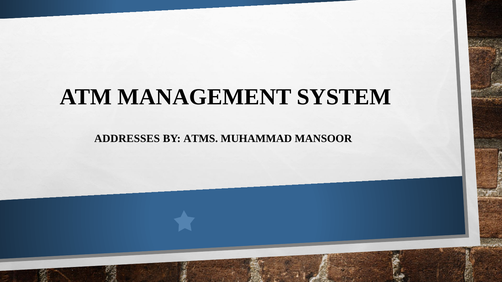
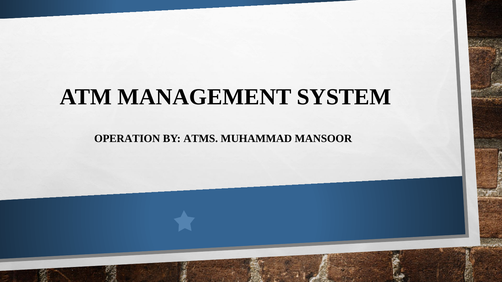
ADDRESSES: ADDRESSES -> OPERATION (127, 139)
